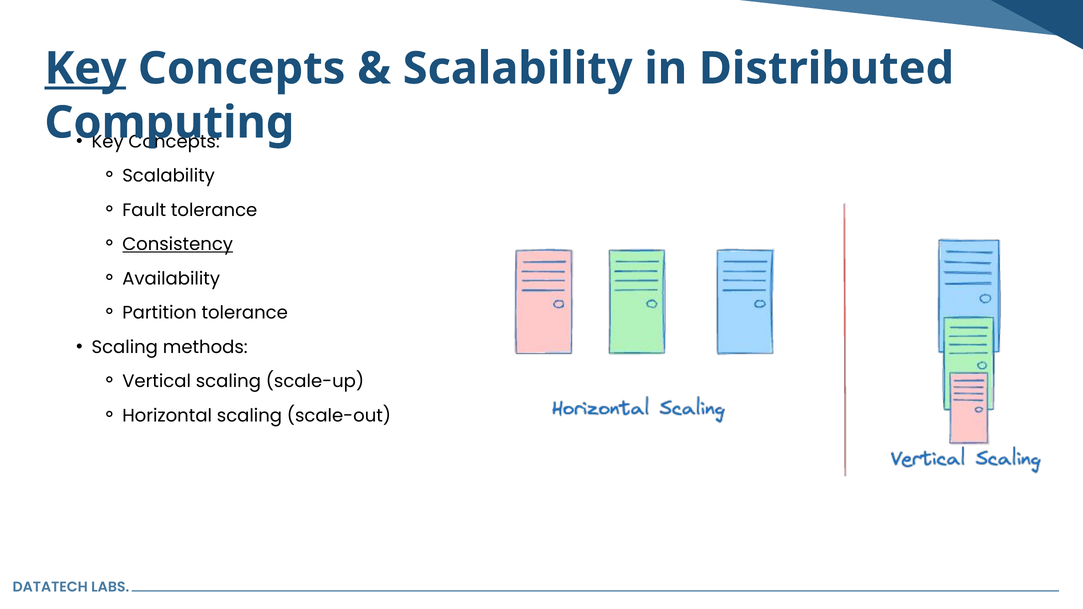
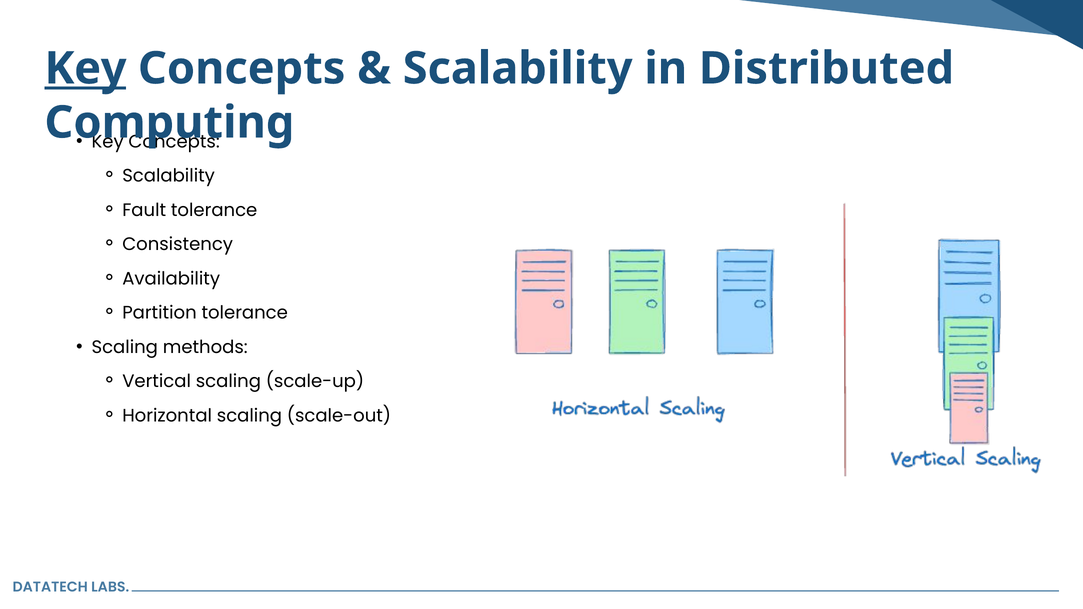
Consistency underline: present -> none (178, 244)
